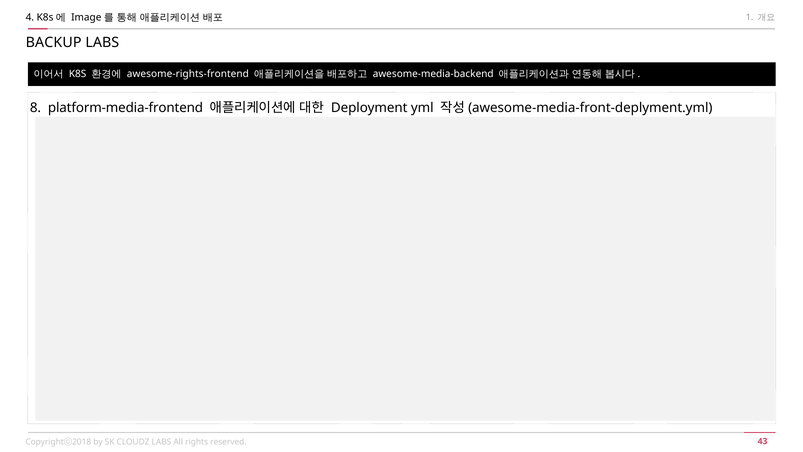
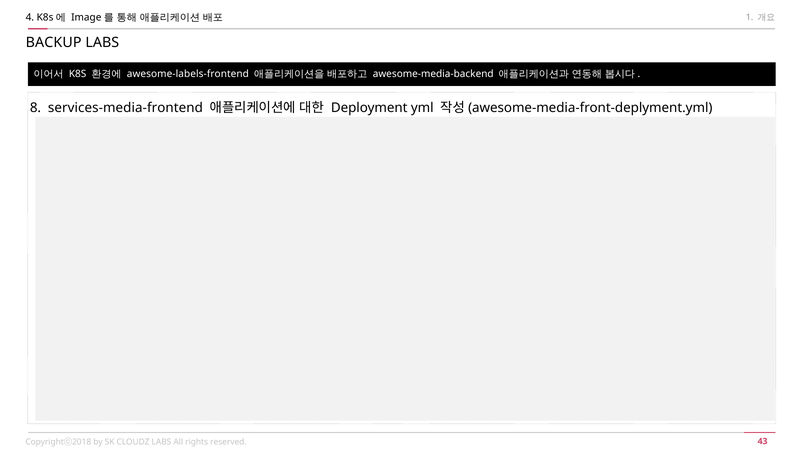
awesome-rights-frontend: awesome-rights-frontend -> awesome-labels-frontend (188, 74)
platform-media-frontend: platform-media-frontend -> services-media-frontend (125, 108)
